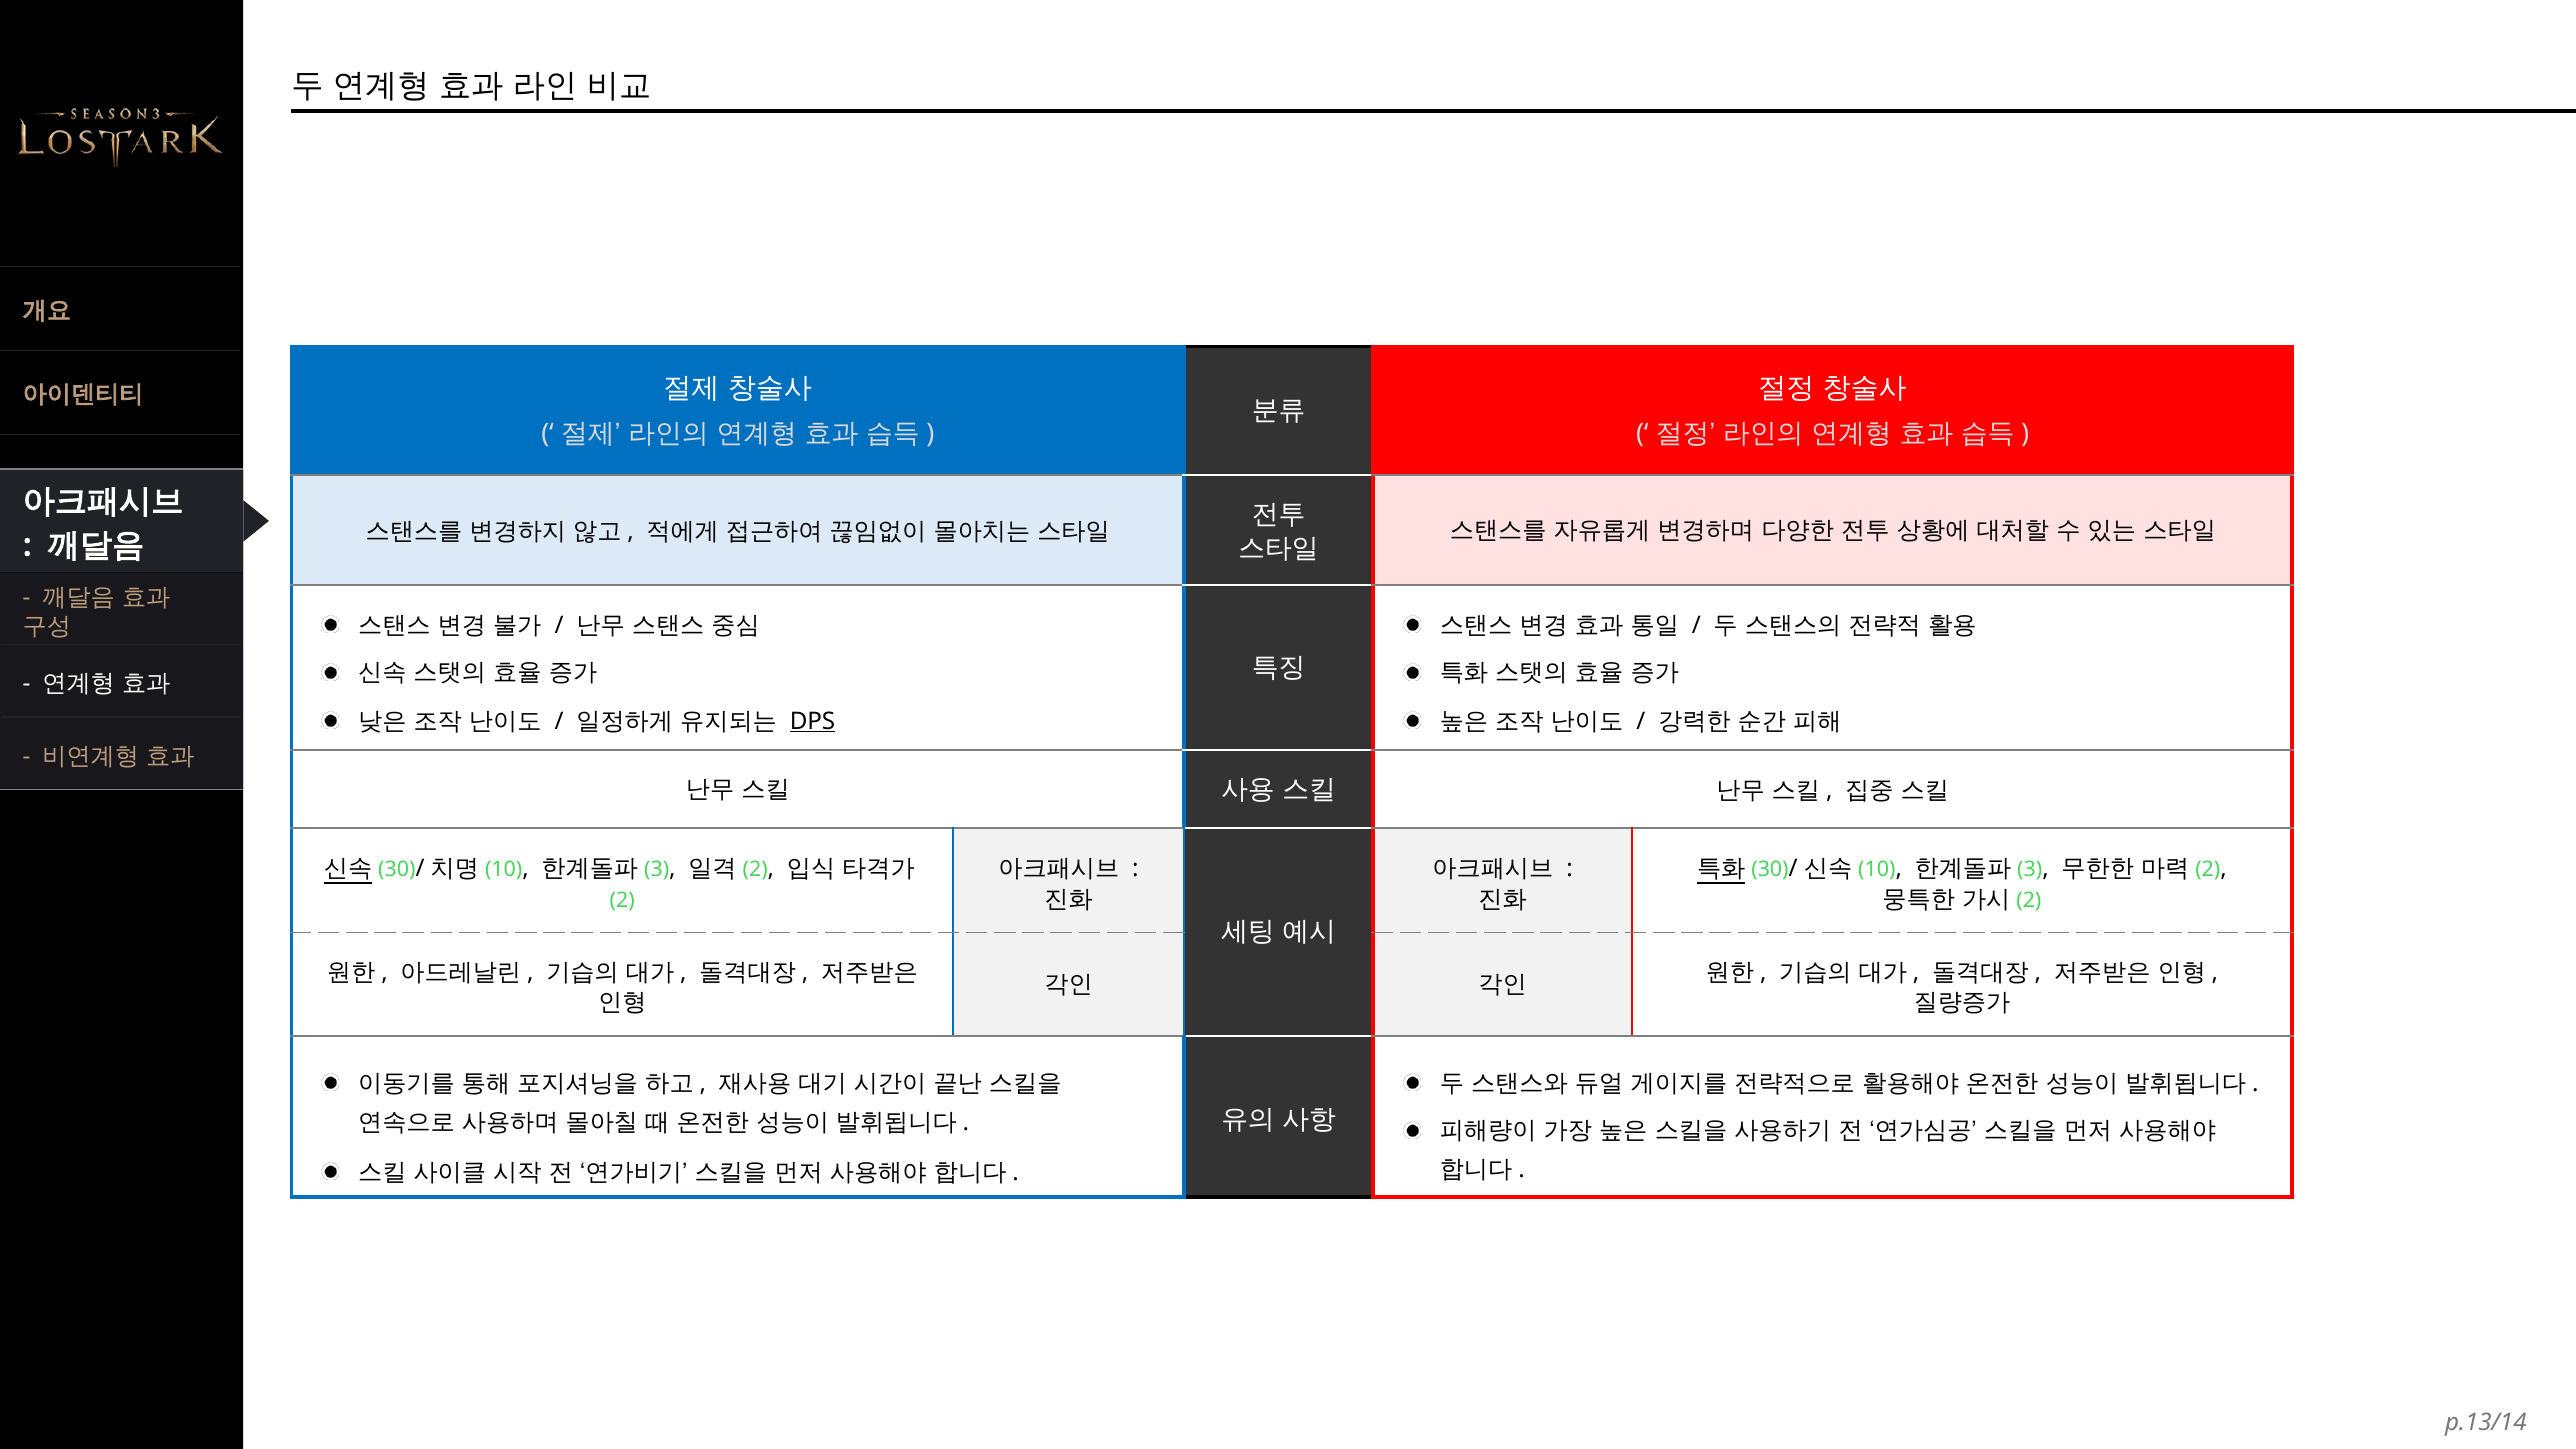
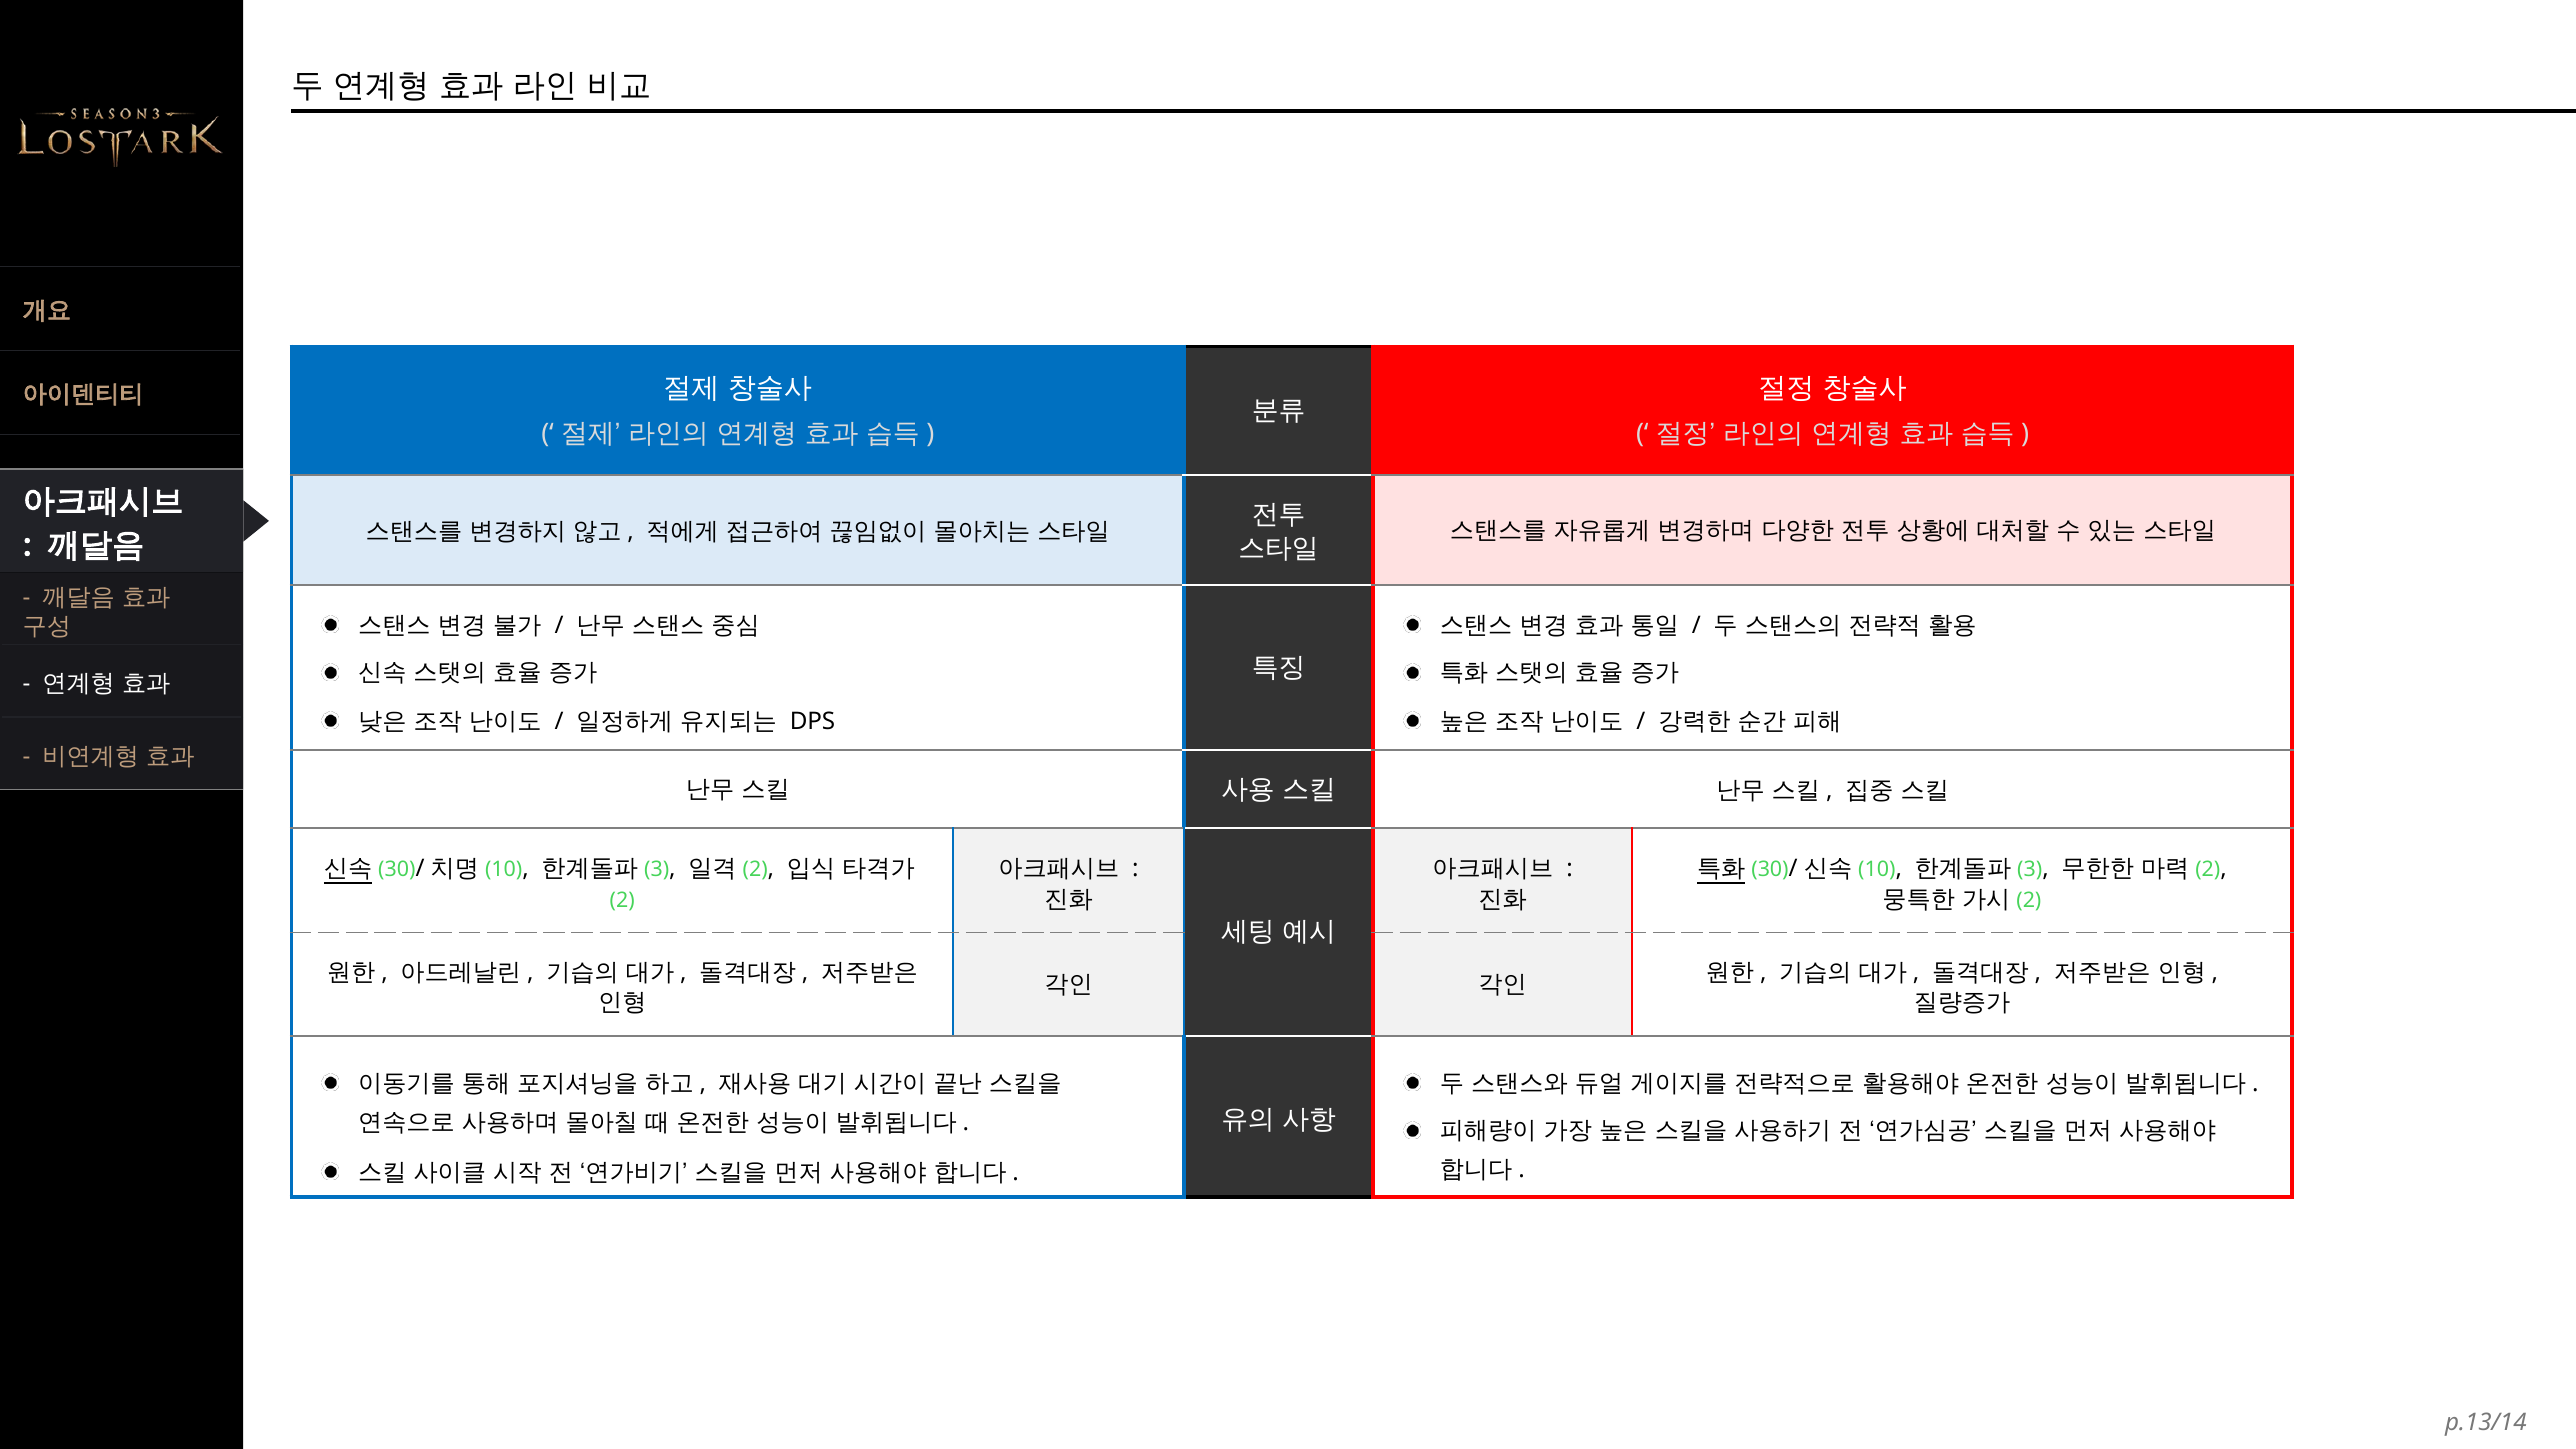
DPS underline: present -> none (813, 721)
